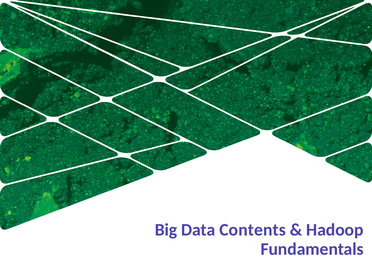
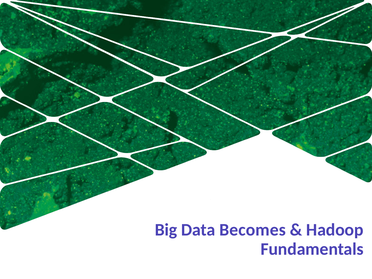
Contents: Contents -> Becomes (253, 230)
